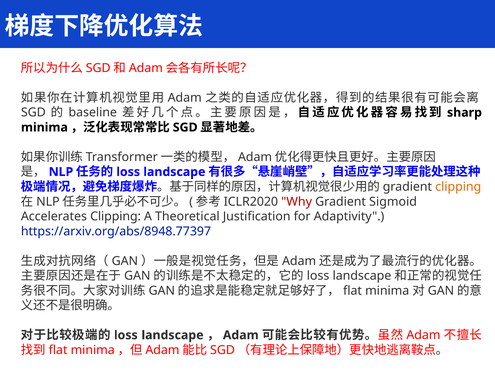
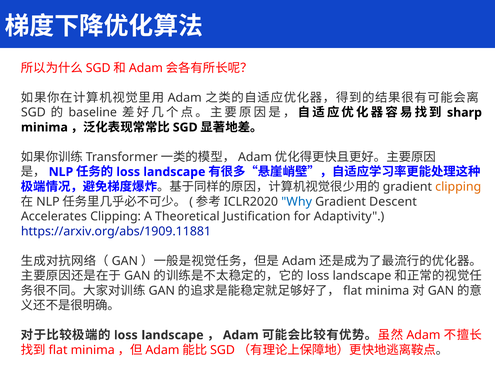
Why colour: red -> blue (297, 202)
Sigmoid: Sigmoid -> Descent (393, 202)
https://arxiv.org/abs/8948.77397: https://arxiv.org/abs/8948.77397 -> https://arxiv.org/abs/1909.11881 (116, 231)
